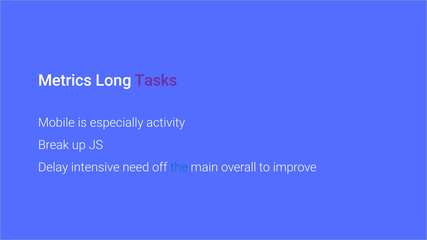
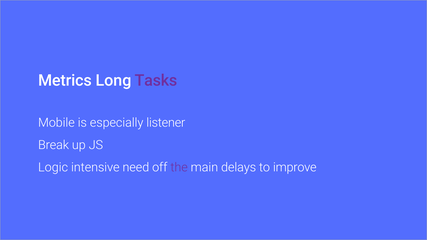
activity: activity -> listener (166, 123)
Delay: Delay -> Logic (53, 168)
the colour: blue -> purple (179, 168)
overall: overall -> delays (239, 168)
